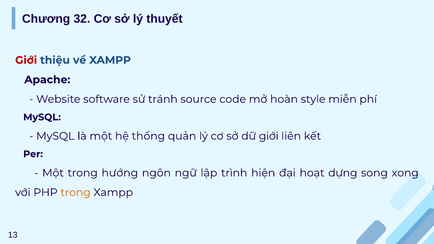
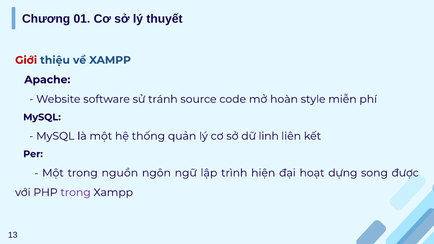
32: 32 -> 01 (82, 19)
dữ giới: giới -> linh (269, 136)
hướng: hướng -> nguồn (120, 173)
xong: xong -> được (405, 173)
trong colour: orange -> purple (76, 193)
